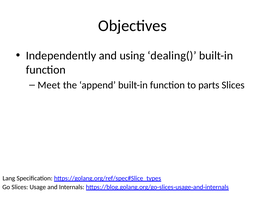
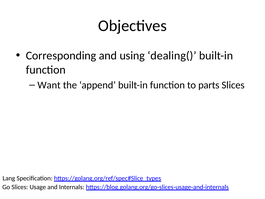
Independently: Independently -> Corresponding (61, 56)
Meet: Meet -> Want (49, 85)
